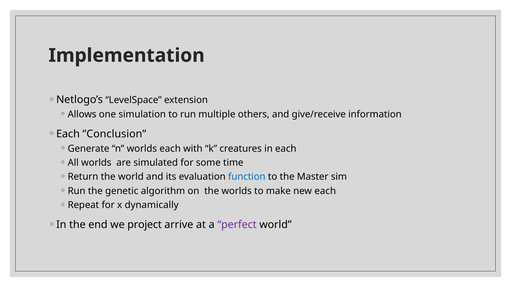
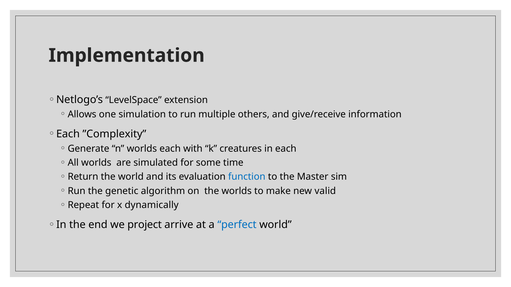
”Conclusion: ”Conclusion -> ”Complexity (114, 134)
new each: each -> valid (325, 191)
perfect colour: purple -> blue (237, 225)
